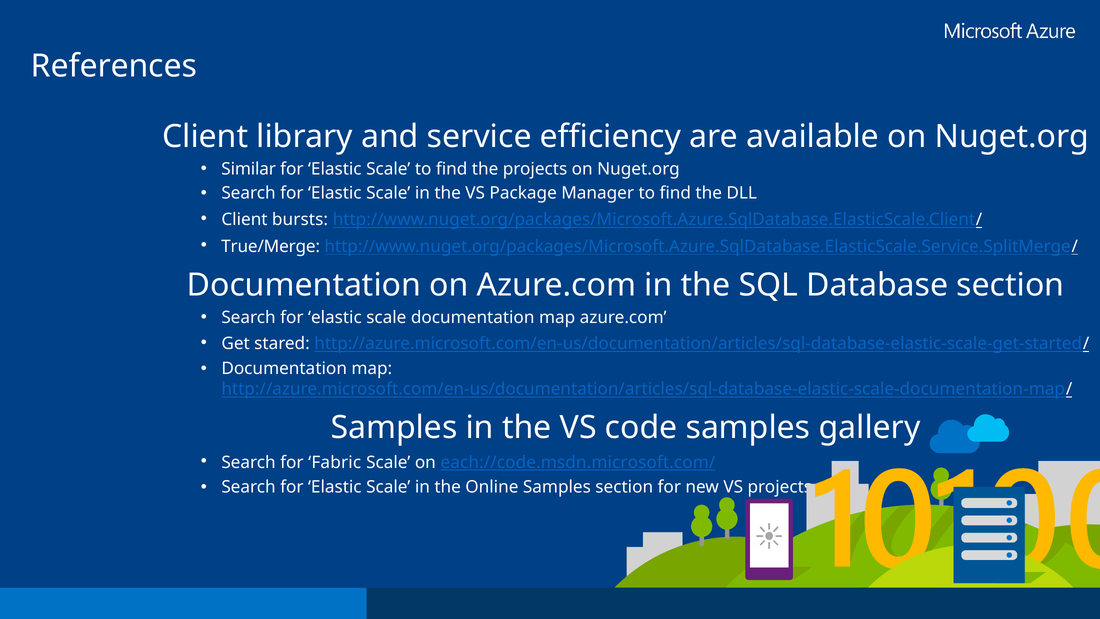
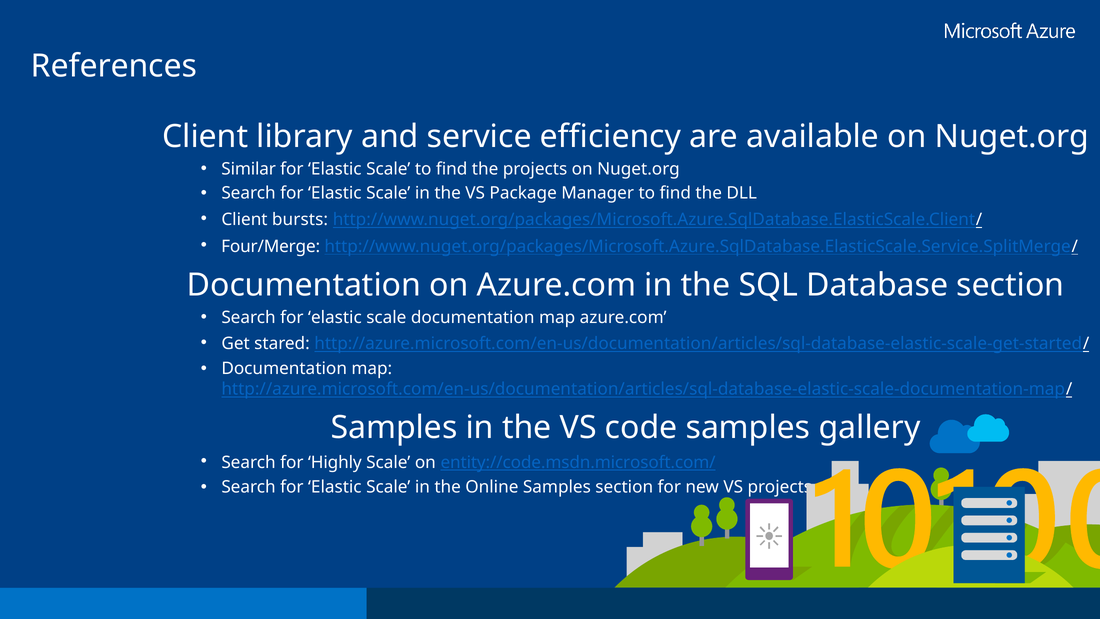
True/Merge: True/Merge -> Four/Merge (271, 246)
Fabric: Fabric -> Highly (335, 462)
each://code.msdn.microsoft.com/: each://code.msdn.microsoft.com/ -> entity://code.msdn.microsoft.com/ (578, 462)
